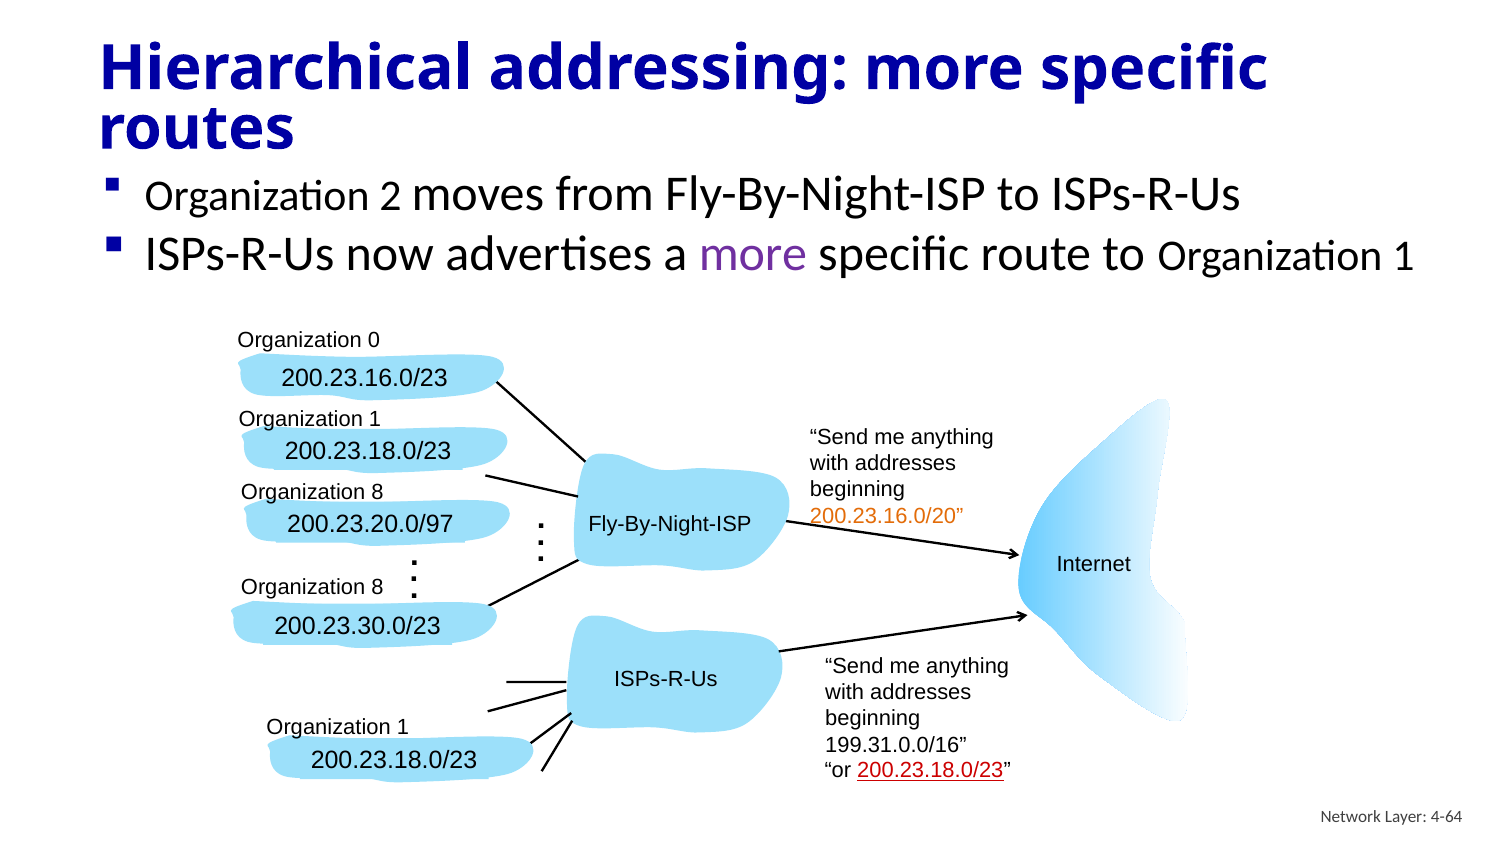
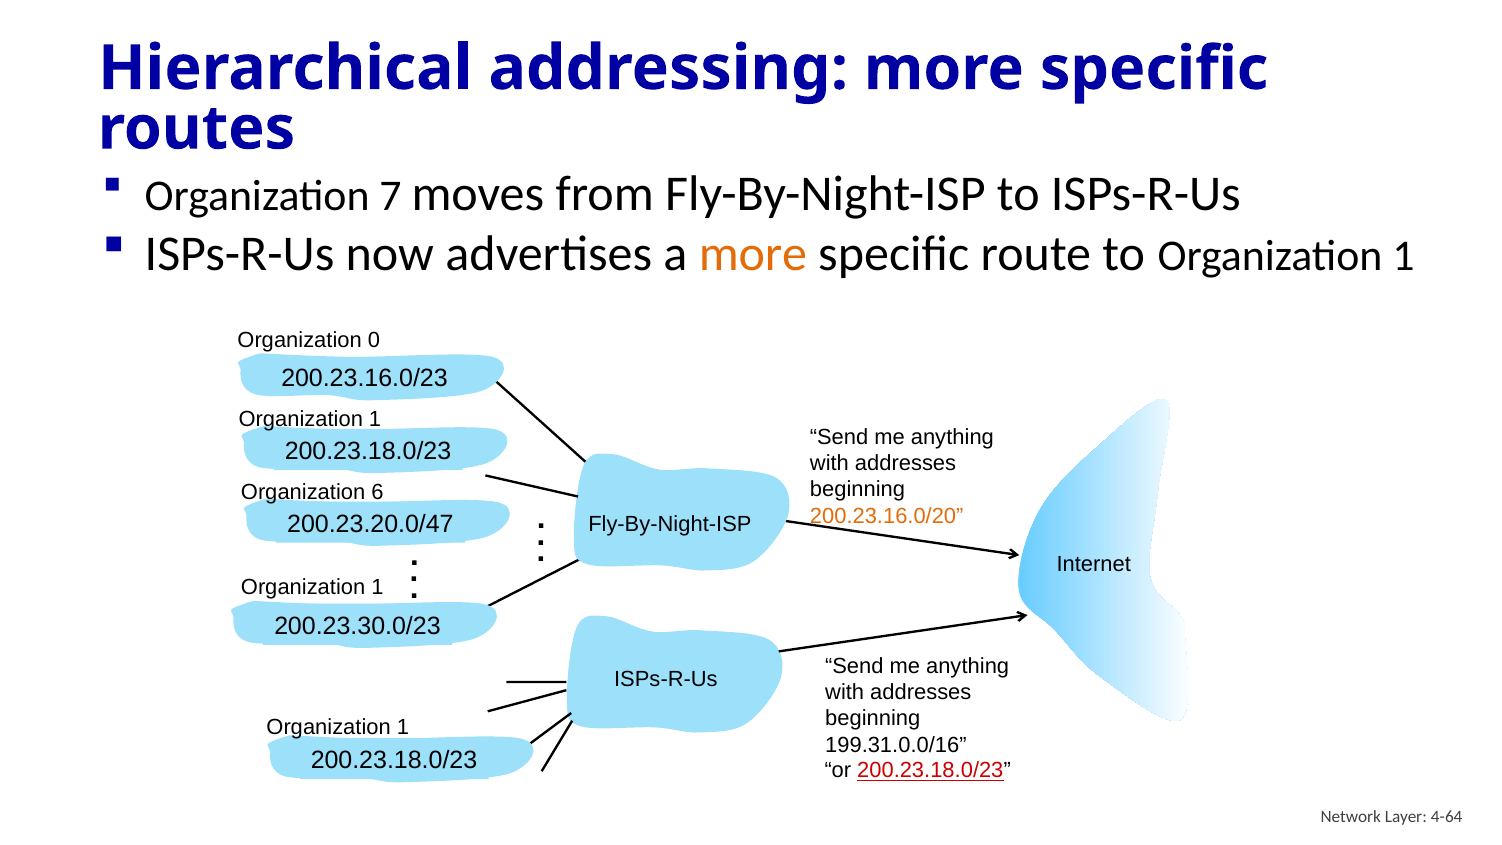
2: 2 -> 7 (390, 196)
more colour: purple -> orange (753, 254)
8: 8 -> 6 (377, 492)
200.23.20.0/97: 200.23.20.0/97 -> 200.23.20.0/47 (370, 524)
8: 8 -> 1 (377, 587)
